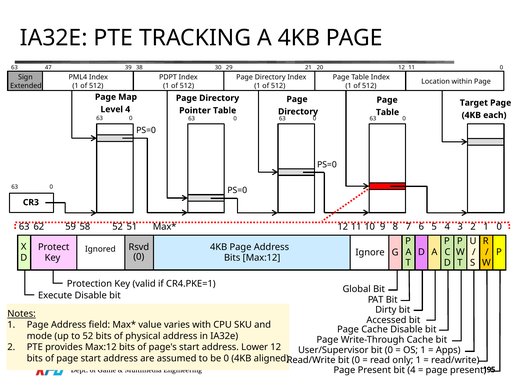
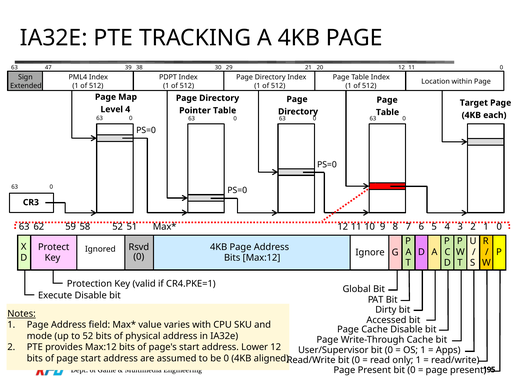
Present bit 4: 4 -> 0 (411, 370)
